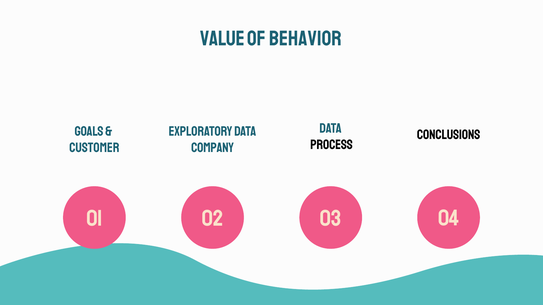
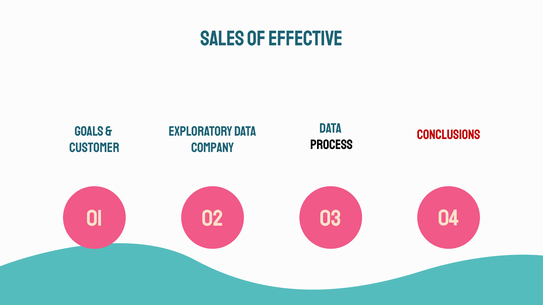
VALUE: VALUE -> SALES (222, 38)
BEHAVIOR: BEHAVIOR -> EFFECTIVE (306, 38)
conclusions colour: black -> red (449, 135)
